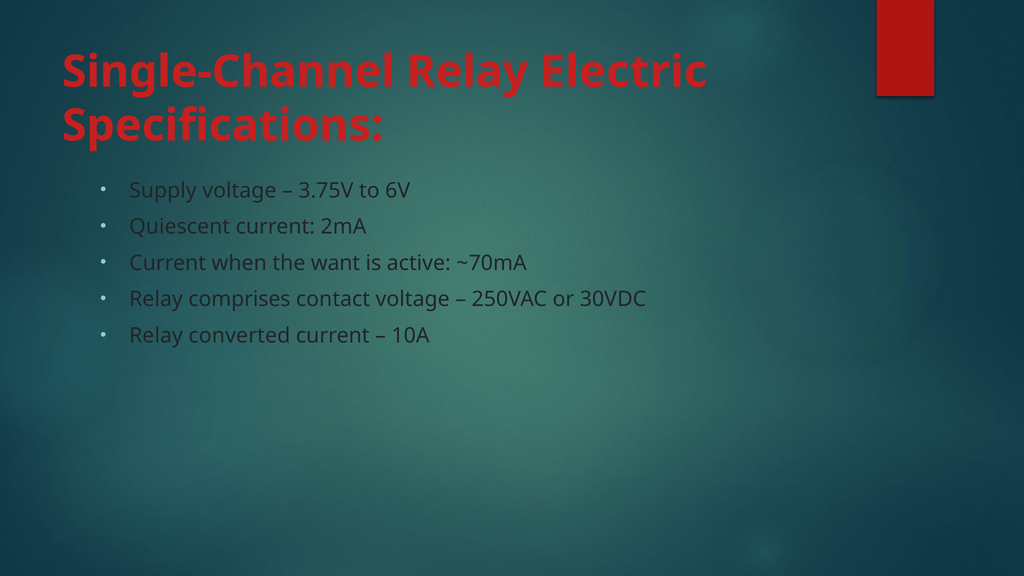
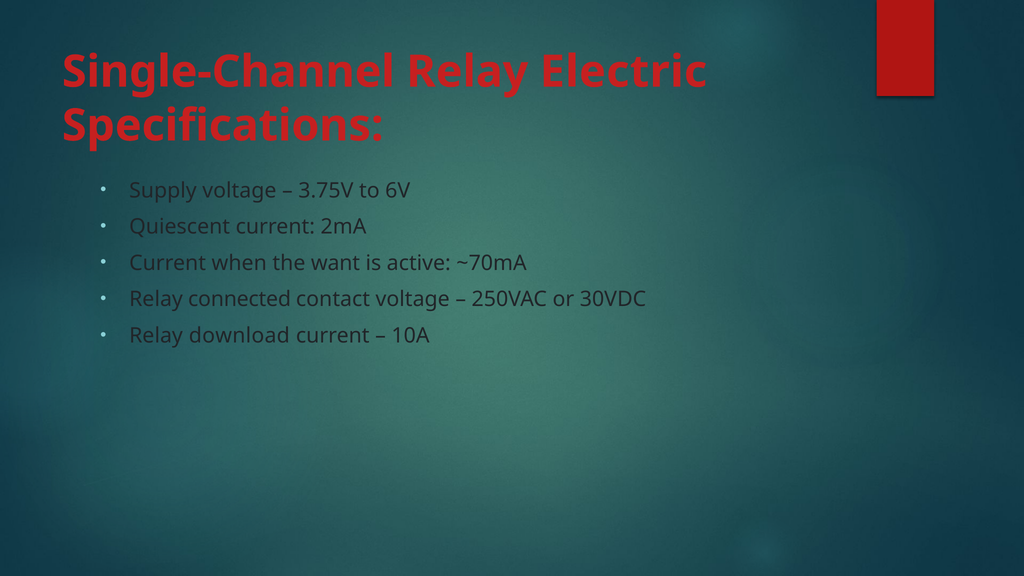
comprises: comprises -> connected (240, 299)
converted: converted -> download (239, 336)
